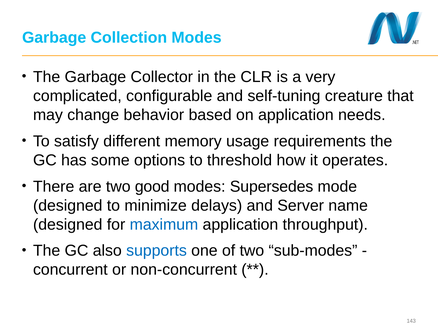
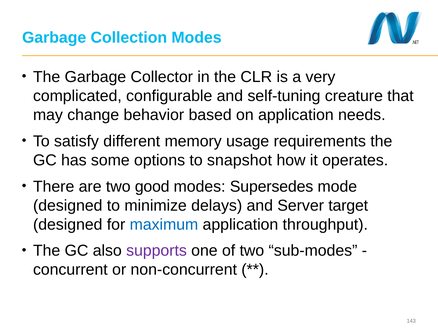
threshold: threshold -> snapshot (240, 160)
name: name -> target (348, 205)
supports colour: blue -> purple (157, 250)
